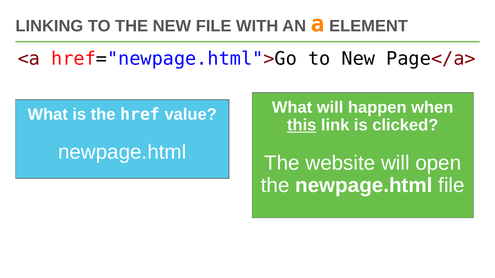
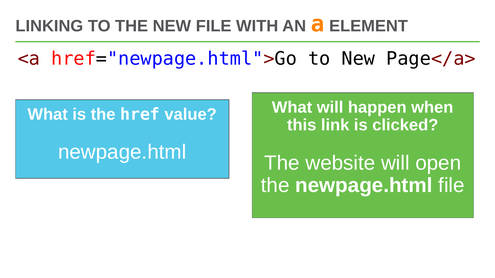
this underline: present -> none (302, 125)
